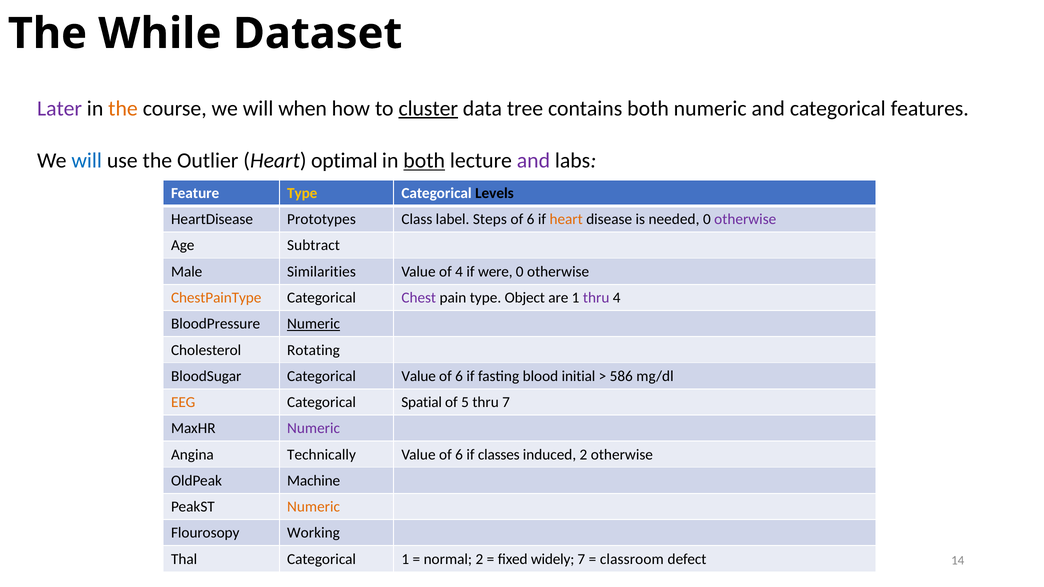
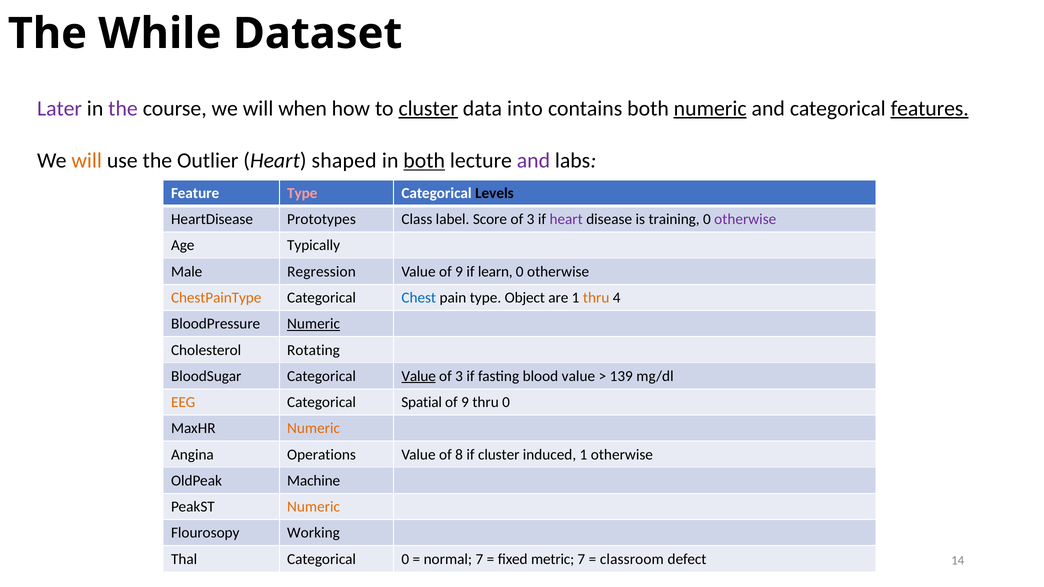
the colour: orange -> purple (123, 108)
tree: tree -> into (525, 108)
numeric underline: none -> present (710, 108)
features underline: none -> present (930, 108)
will colour: blue -> orange (87, 161)
optimal: optimal -> shaped (344, 161)
Type colour: yellow -> pink (302, 193)
Steps: Steps -> Score (490, 219)
6: 6 -> 3 (531, 219)
heart colour: orange -> purple (566, 219)
needed: needed -> training (674, 219)
Subtract: Subtract -> Typically (314, 246)
Similarities: Similarities -> Regression (321, 272)
Value of 4: 4 -> 9 (459, 272)
were: were -> learn (495, 272)
Chest colour: purple -> blue (419, 298)
thru colour: purple -> orange (596, 298)
Value underline: none -> present (419, 376)
6: 6 -> 3 (459, 376)
blood initial: initial -> value (578, 376)
586: 586 -> 139 (621, 376)
5: 5 -> 9 (465, 402)
thru 7: 7 -> 0 (506, 402)
Numeric colour: purple -> orange (314, 429)
Technically: Technically -> Operations (322, 455)
6: 6 -> 8 (459, 455)
if classes: classes -> cluster (499, 455)
induced 2: 2 -> 1 (583, 455)
Categorical 1: 1 -> 0 (405, 559)
normal 2: 2 -> 7 (479, 559)
widely: widely -> metric (553, 559)
